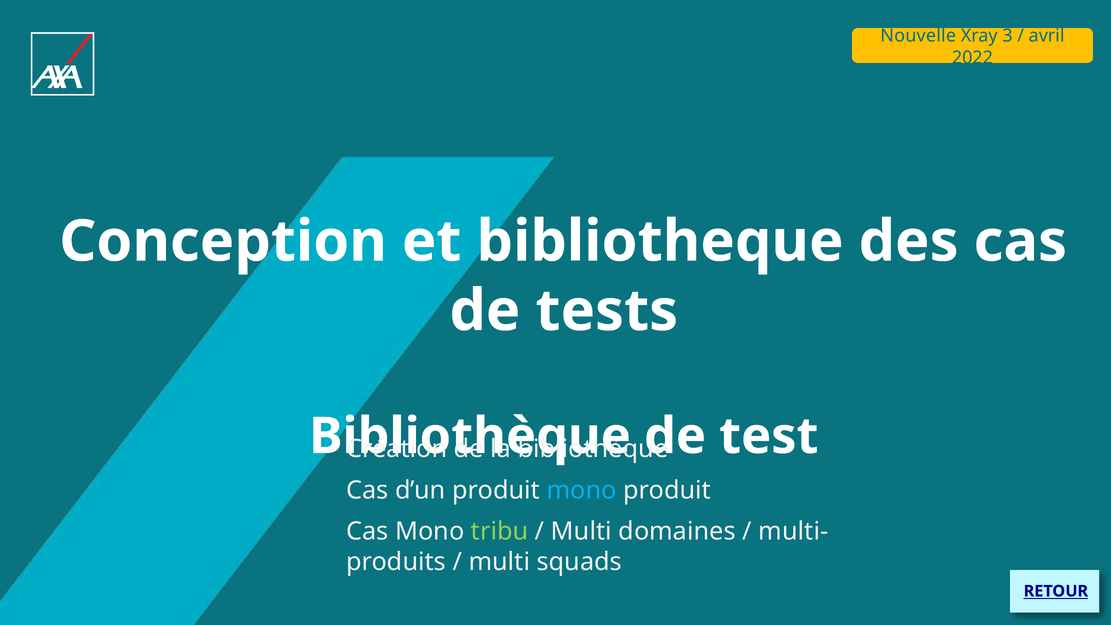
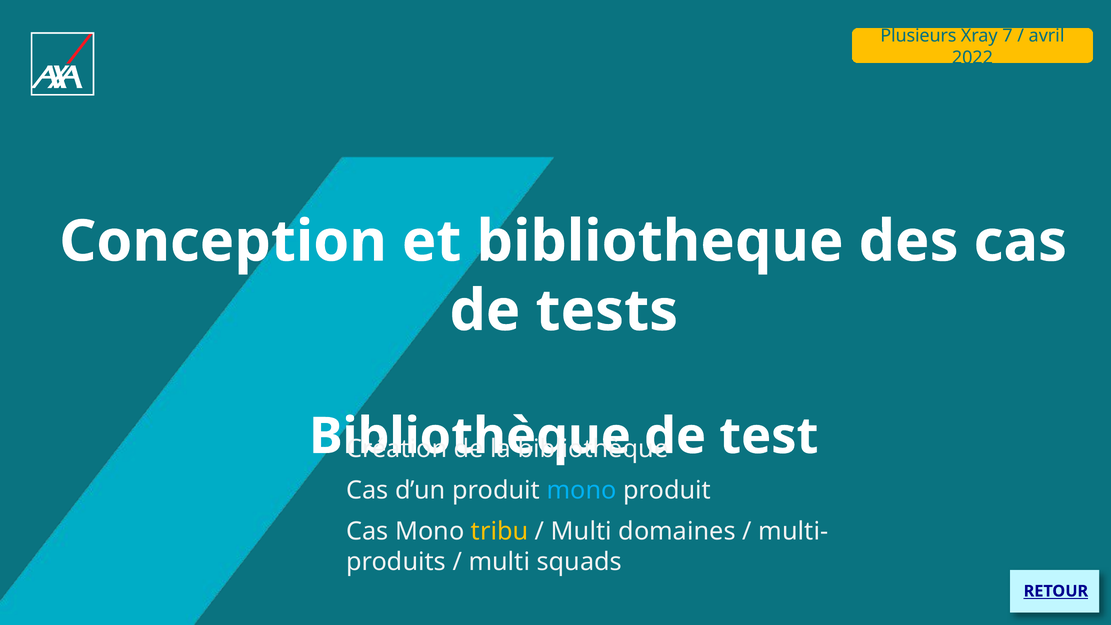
Nouvelle: Nouvelle -> Plusieurs (918, 36)
3: 3 -> 7 (1008, 36)
tribu colour: light green -> yellow (500, 531)
